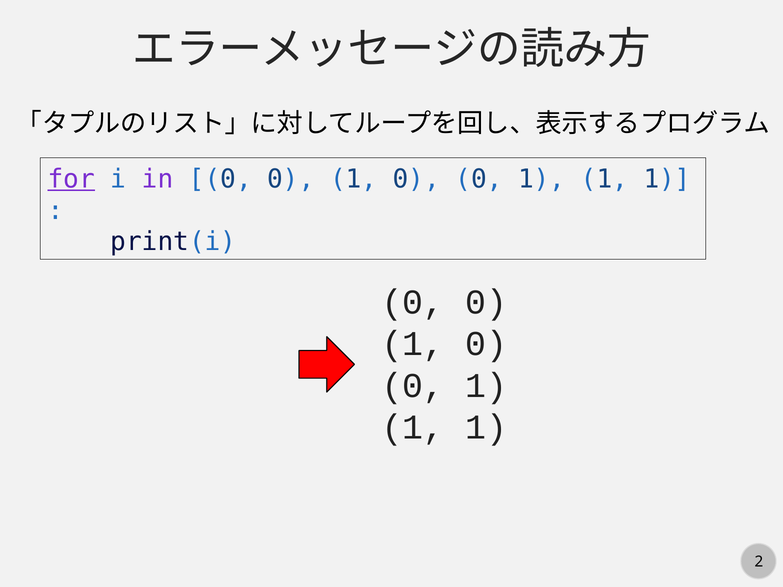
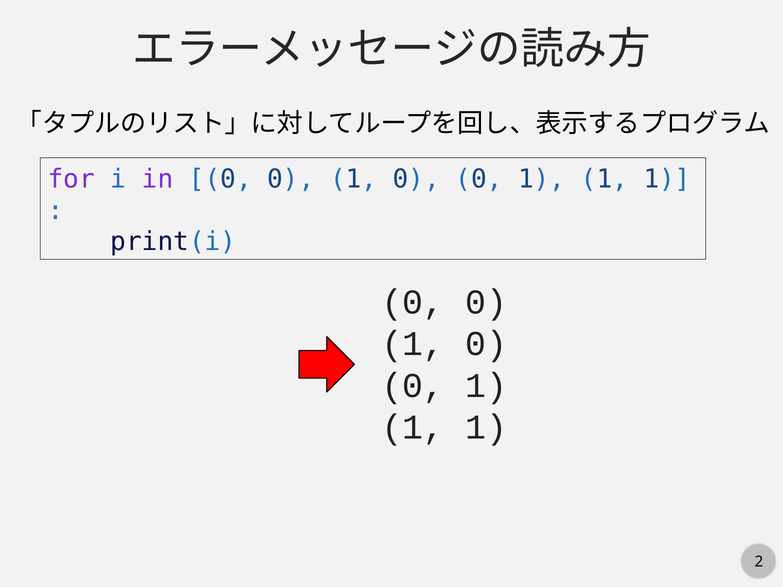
for underline: present -> none (71, 179)
